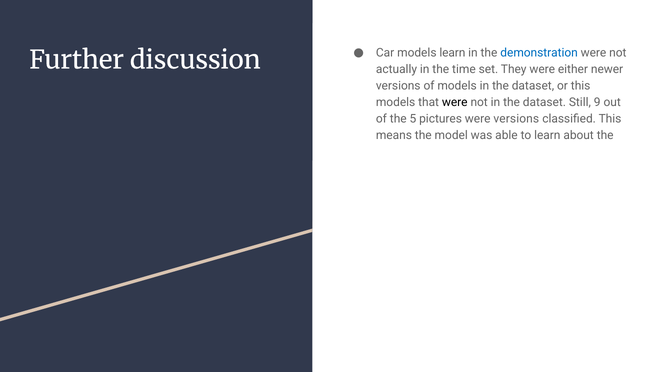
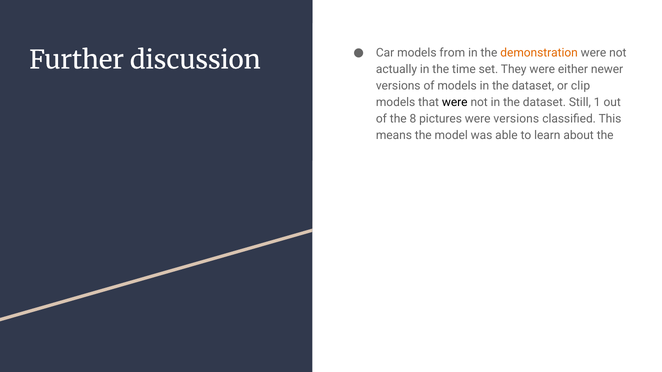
models learn: learn -> from (452, 53)
demonstration colour: blue -> orange (539, 53)
or this: this -> clip (581, 86)
9: 9 -> 1 (597, 103)
5: 5 -> 8 (413, 119)
